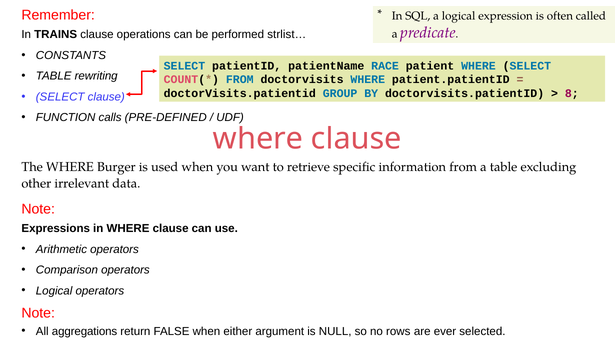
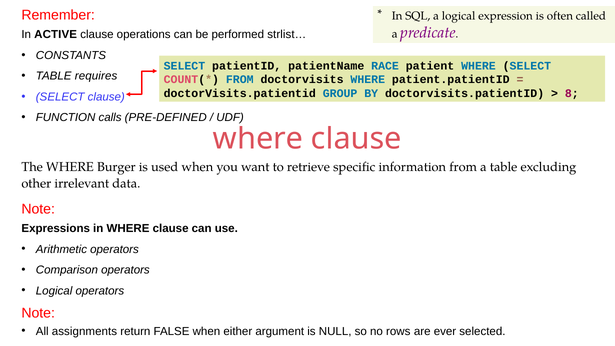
TRAINS: TRAINS -> ACTIVE (56, 35)
rewriting: rewriting -> requires (96, 76)
aggregations: aggregations -> assignments (84, 331)
